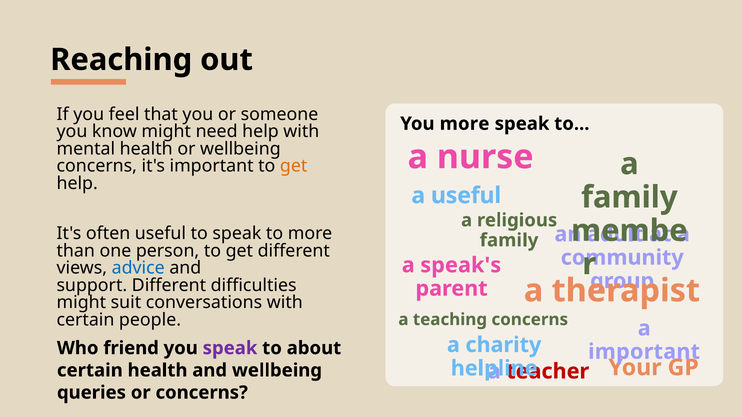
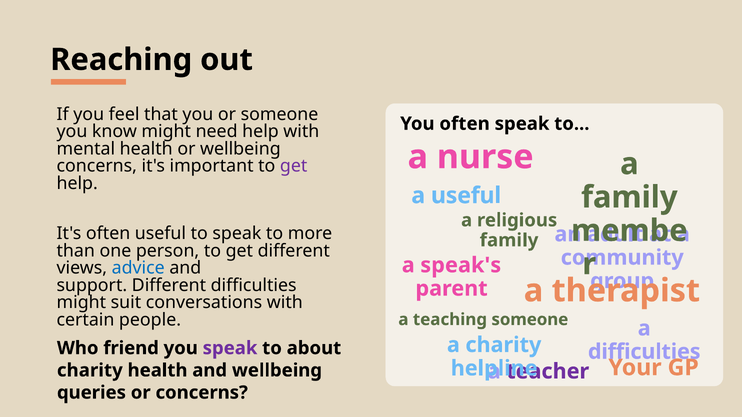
You more: more -> often (465, 124)
get colour: orange -> purple (294, 166)
teaching concerns: concerns -> someone (530, 320)
important: important -> difficulties (644, 352)
certain: certain -> charity (90, 371)
teacher colour: red -> purple (548, 372)
